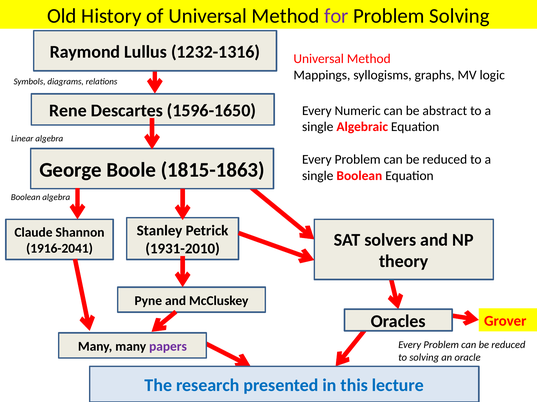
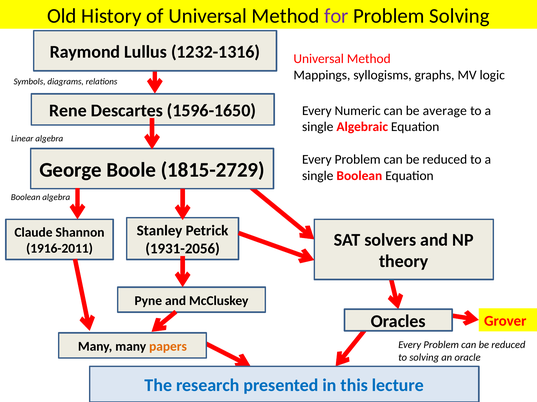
abstract: abstract -> average (445, 111)
1815-1863: 1815-1863 -> 1815-2729 (213, 170)
1931-2010: 1931-2010 -> 1931-2056 (183, 249)
1916-2041: 1916-2041 -> 1916-2011 (59, 249)
papers colour: purple -> orange (168, 347)
